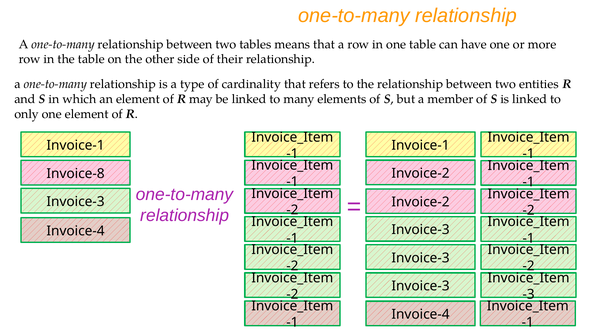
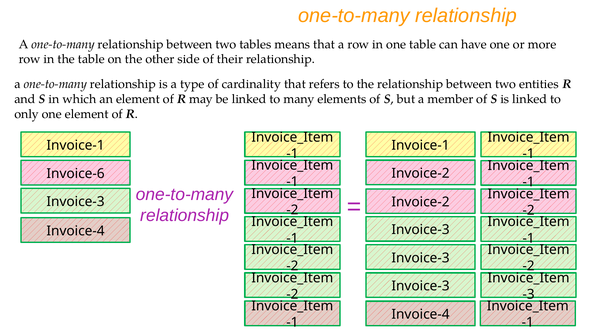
Invoice-8: Invoice-8 -> Invoice-6 (76, 174)
